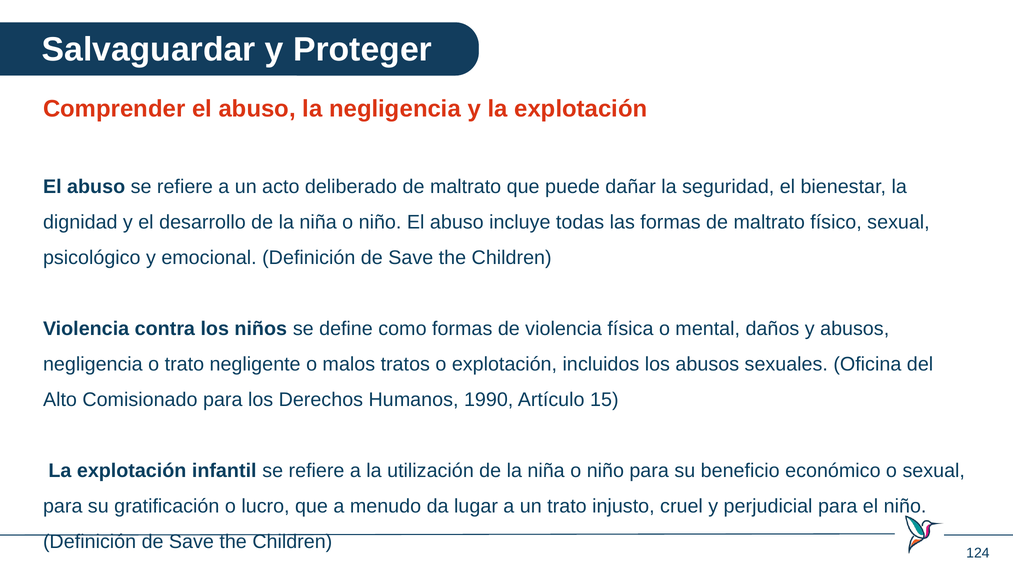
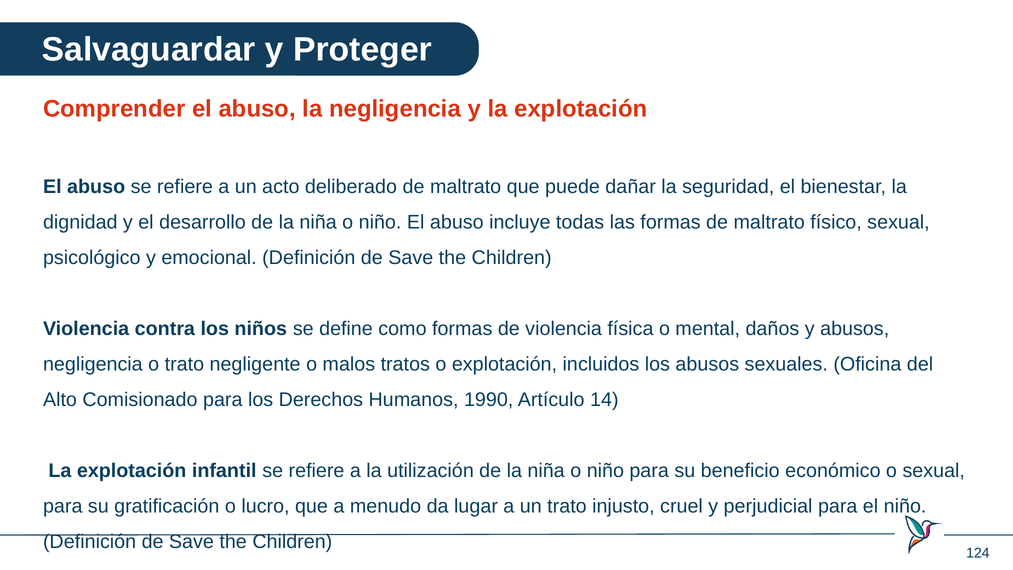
15: 15 -> 14 (604, 400)
